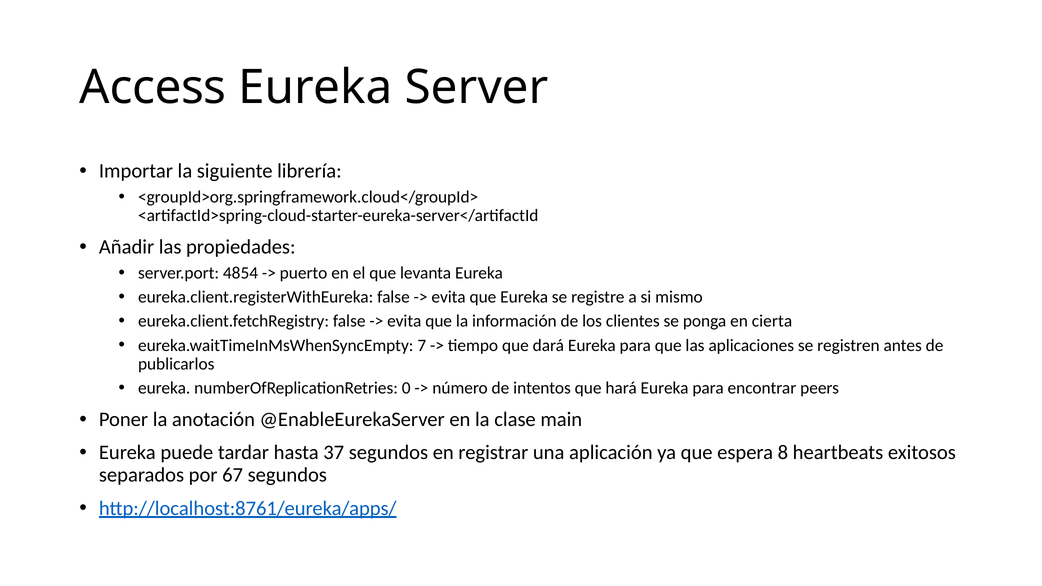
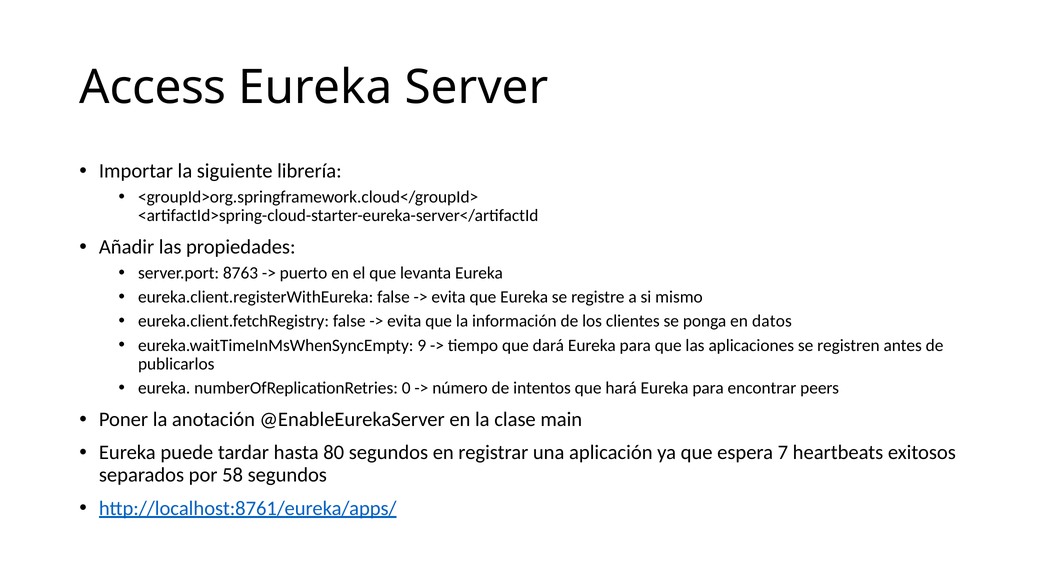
4854: 4854 -> 8763 (241, 273)
cierta: cierta -> datos (772, 321)
7: 7 -> 9 (422, 345)
37: 37 -> 80 (334, 453)
8: 8 -> 7 (783, 453)
67: 67 -> 58 (233, 475)
